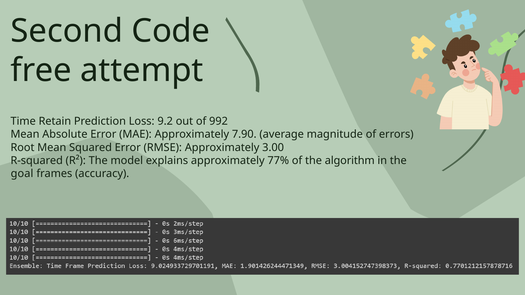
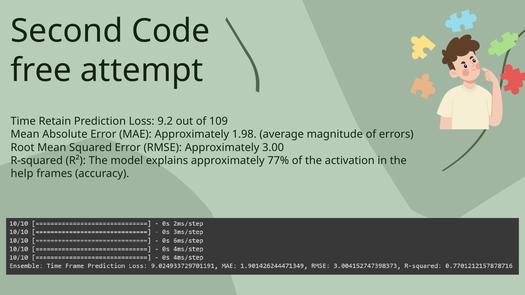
992: 992 -> 109 (219, 121)
7.90: 7.90 -> 1.98 (244, 135)
algorithm: algorithm -> activation (350, 161)
goal: goal -> help (22, 174)
